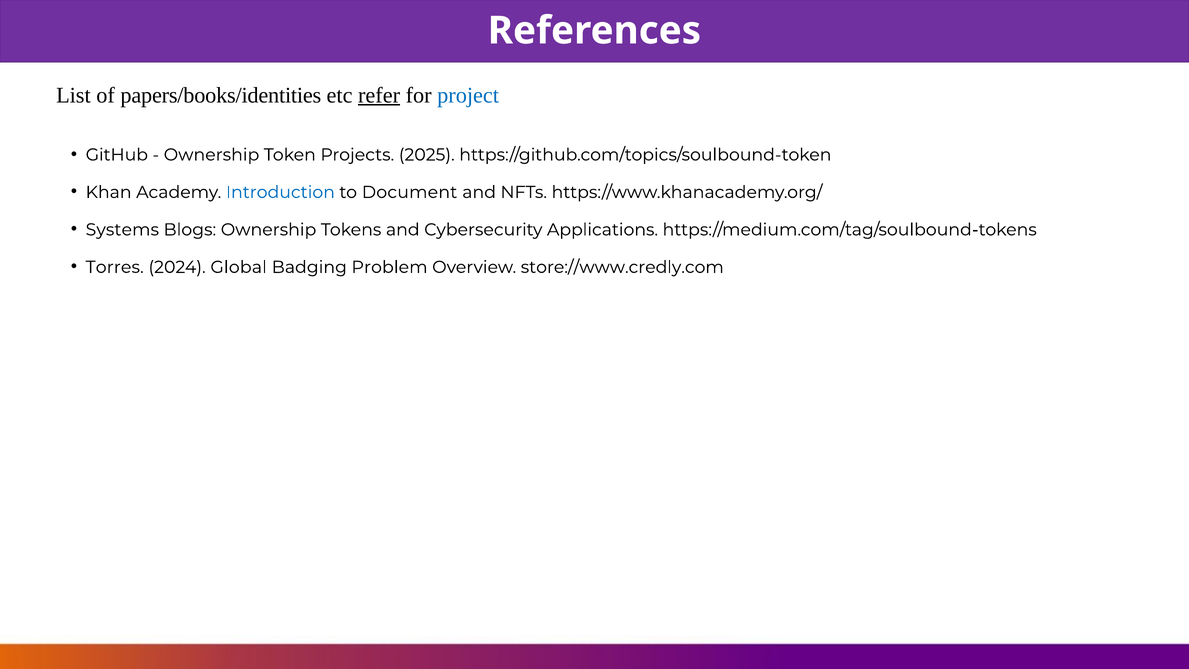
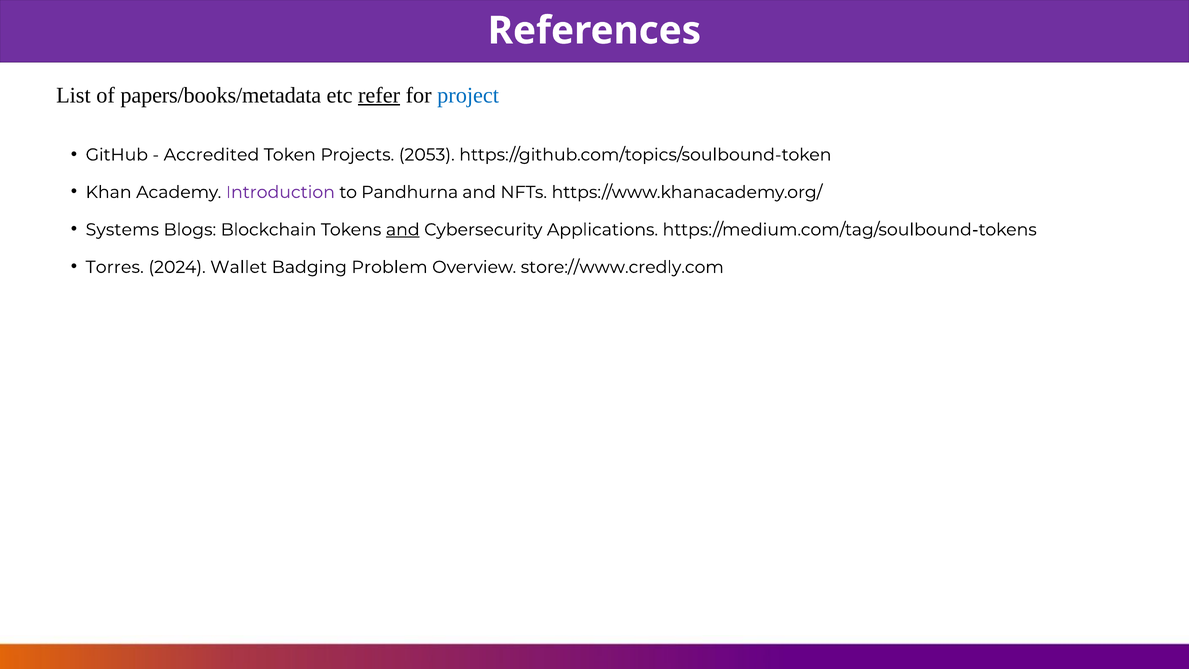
papers/books/identities: papers/books/identities -> papers/books/metadata (221, 95)
Ownership: Ownership -> Accredited (211, 155)
2025: 2025 -> 2053 (427, 155)
Introduction colour: blue -> purple (280, 192)
Document: Document -> Pandhurna (410, 192)
Blogs Ownership: Ownership -> Blockchain (269, 230)
and underline: none -> present (403, 230)
Global: Global -> Wallet (239, 267)
